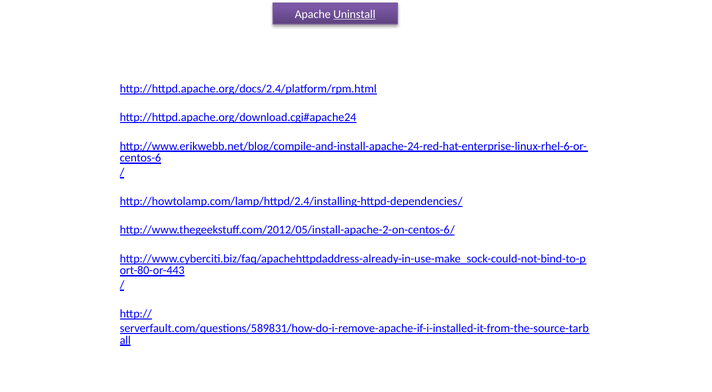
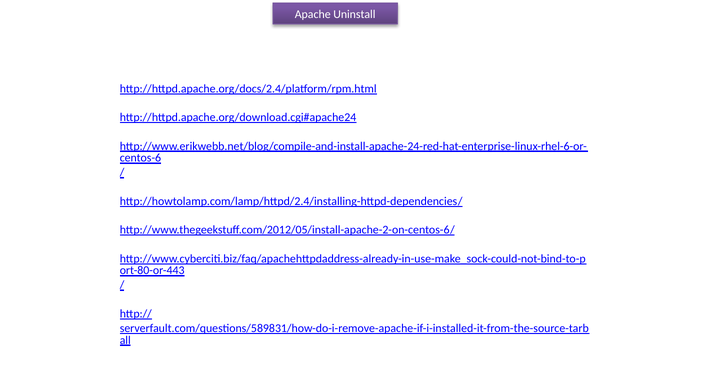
Uninstall underline: present -> none (354, 14)
